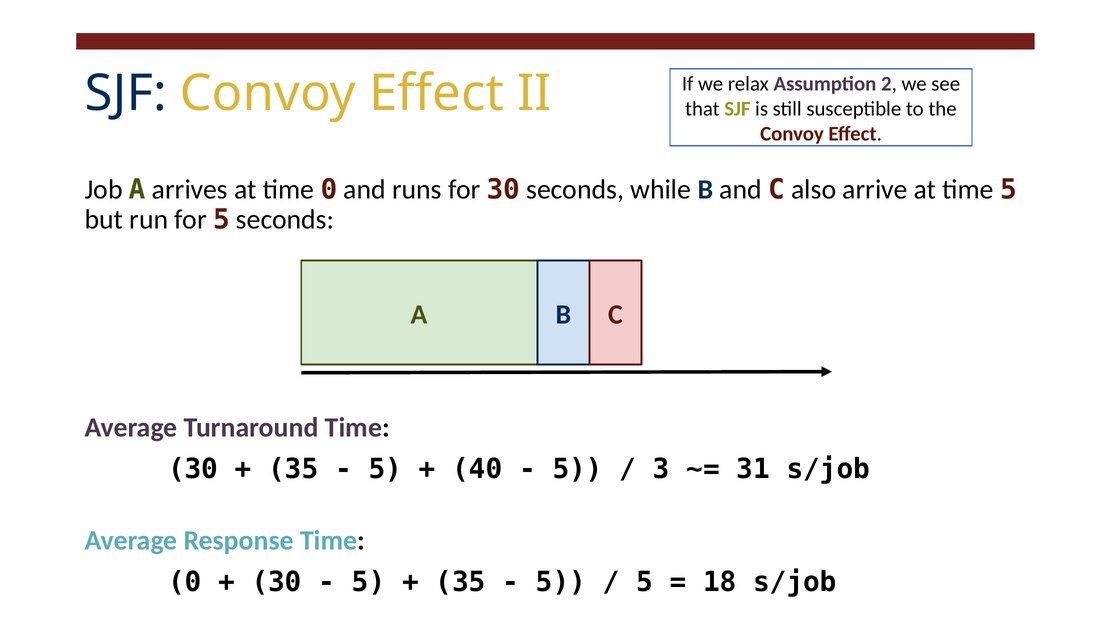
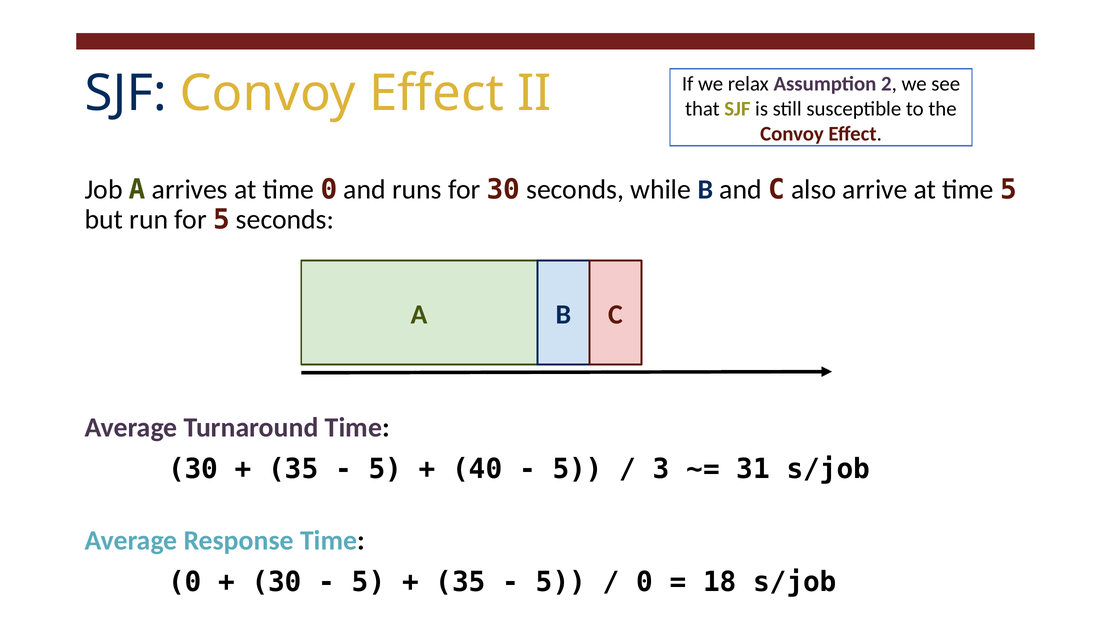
5: 5 -> 0 (644, 582)
